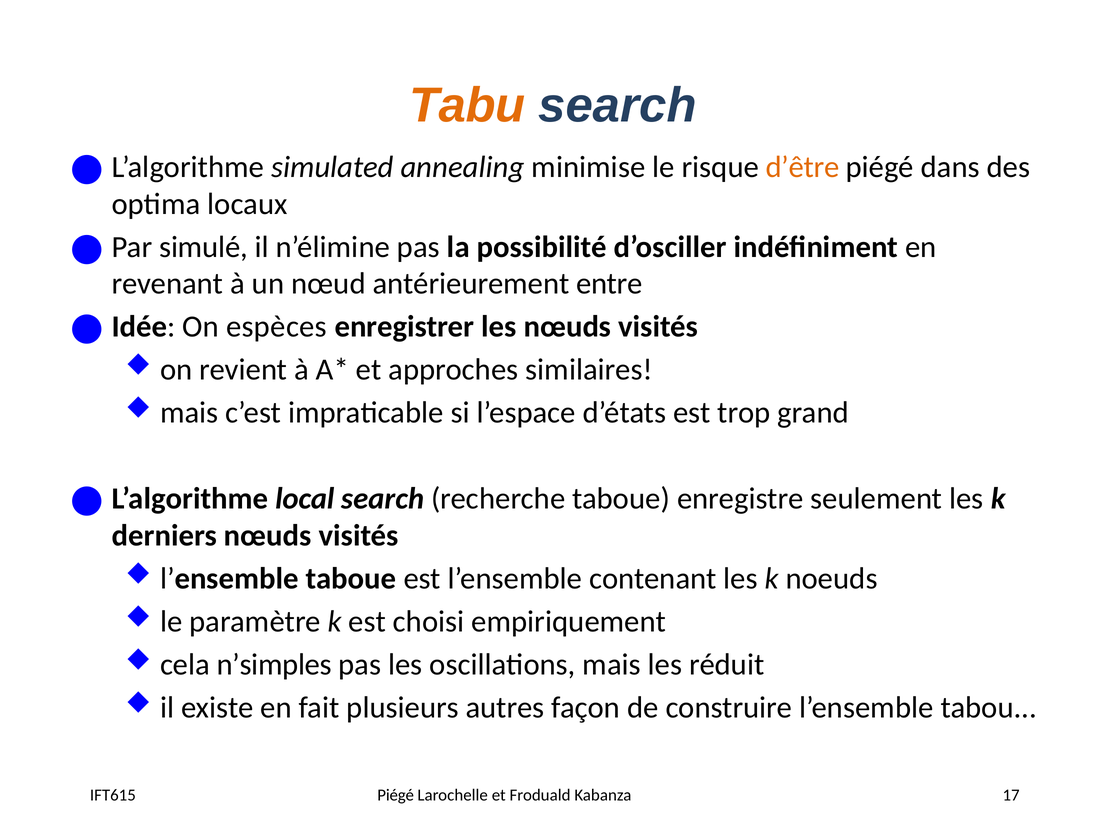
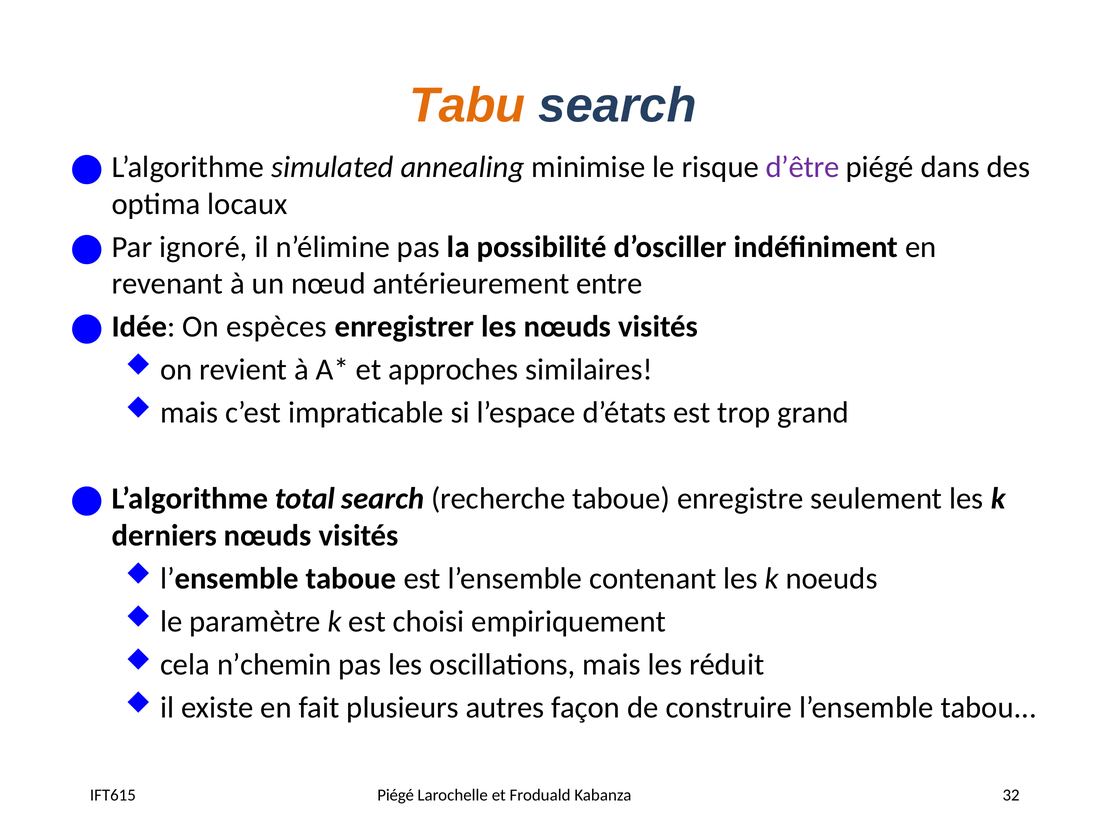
d’être colour: orange -> purple (803, 167)
simulé: simulé -> ignoré (203, 247)
local: local -> total (305, 499)
n’simples: n’simples -> n’chemin (274, 665)
17: 17 -> 32 (1011, 796)
